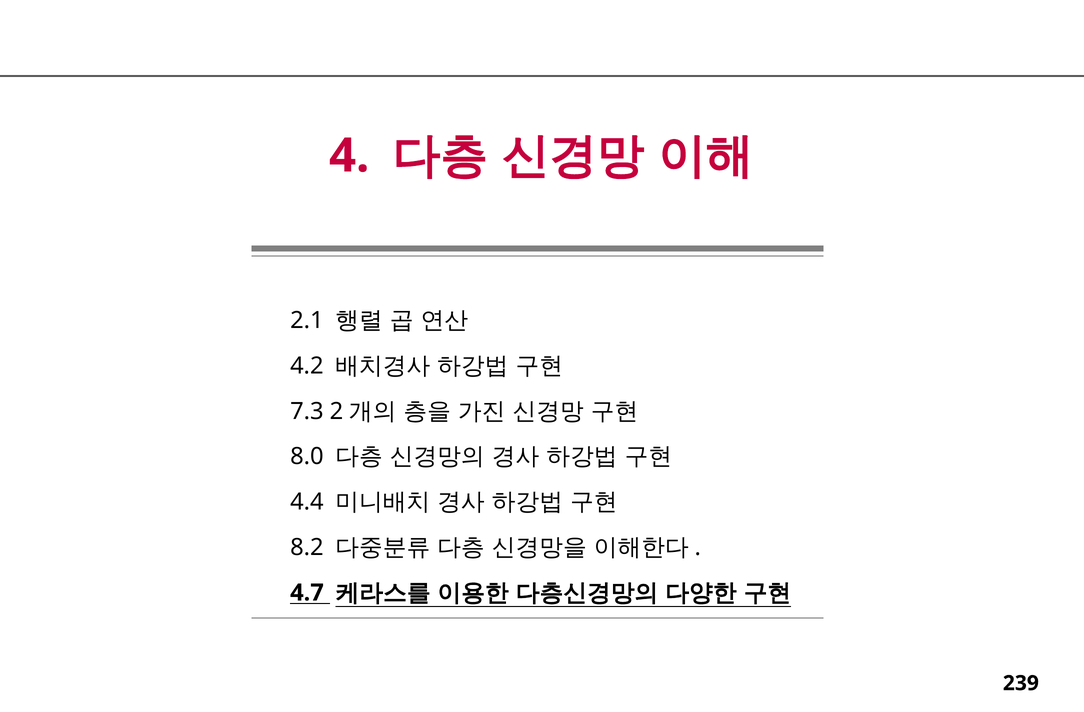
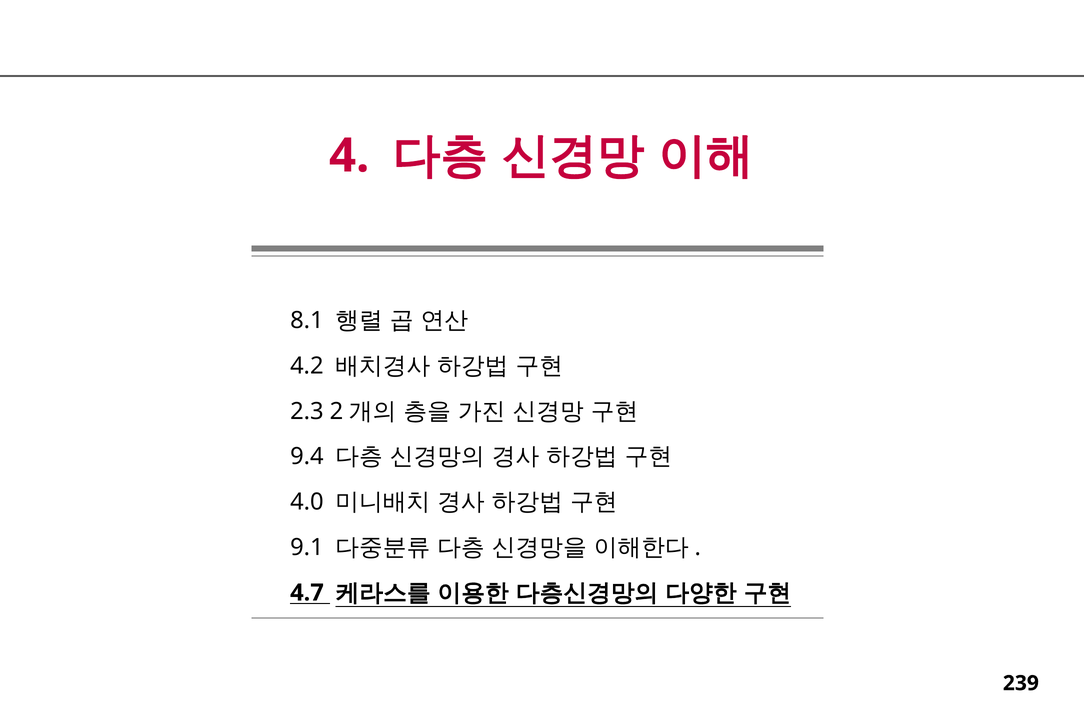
2.1: 2.1 -> 8.1 (307, 320)
7.3: 7.3 -> 2.3 (307, 411)
8.0: 8.0 -> 9.4 (307, 457)
4.4: 4.4 -> 4.0 (307, 502)
8.2: 8.2 -> 9.1 (307, 547)
